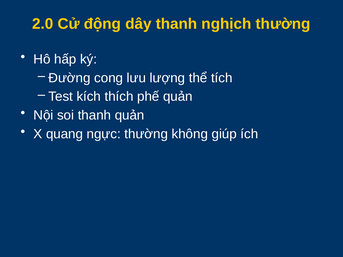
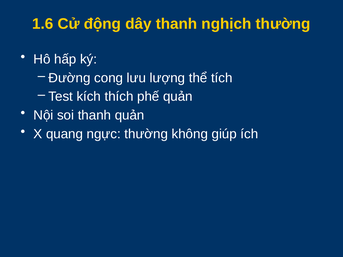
2.0: 2.0 -> 1.6 (43, 24)
